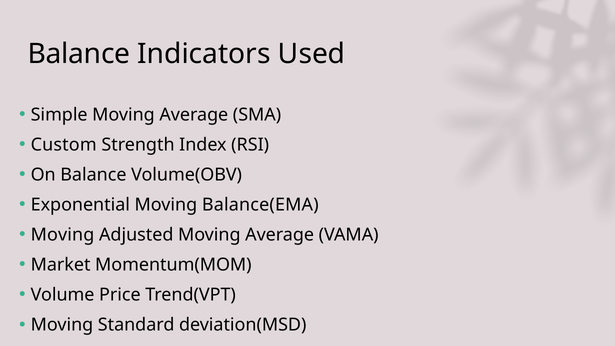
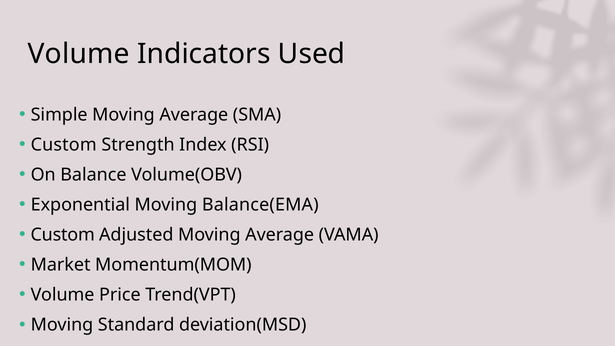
Balance: Balance -> Volume (79, 54)
Moving: Moving -> Custom (63, 235)
